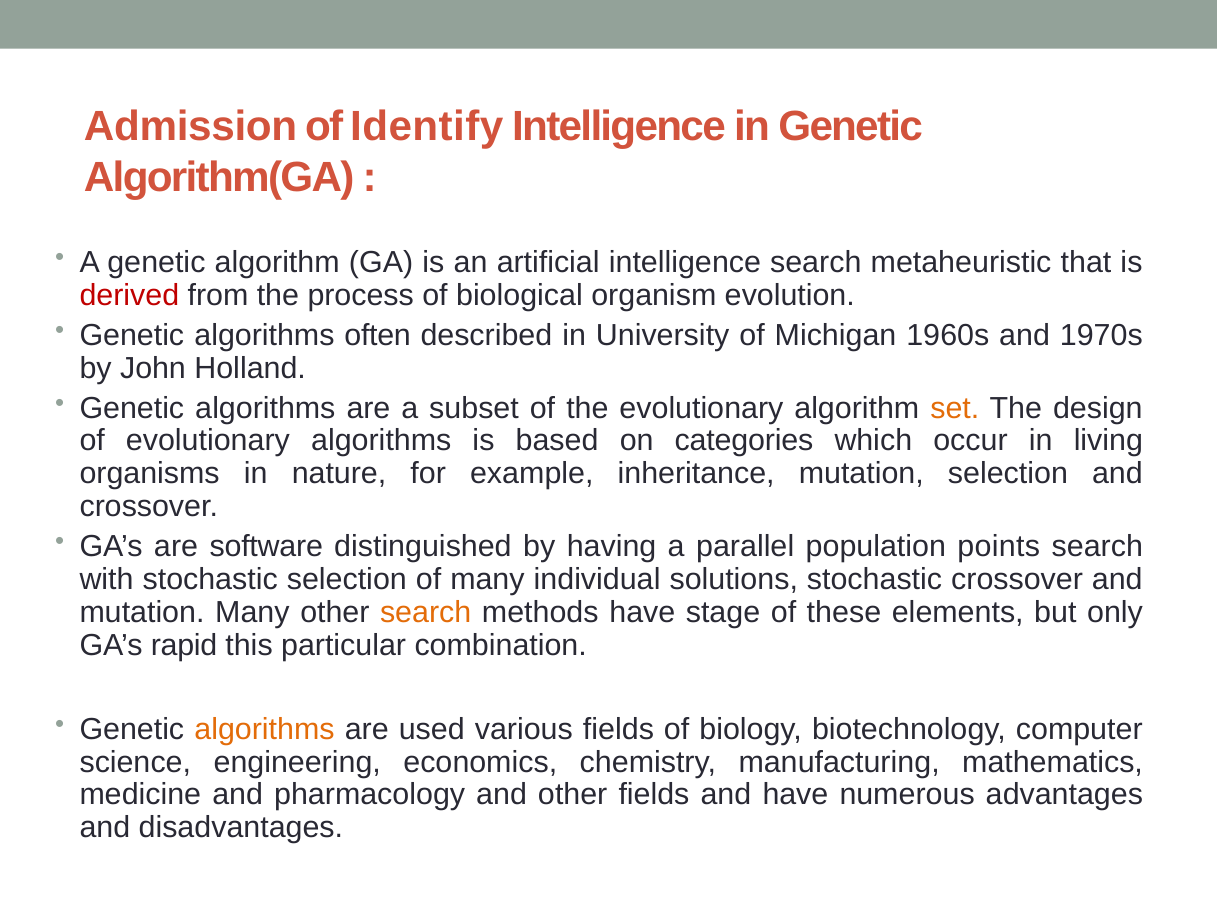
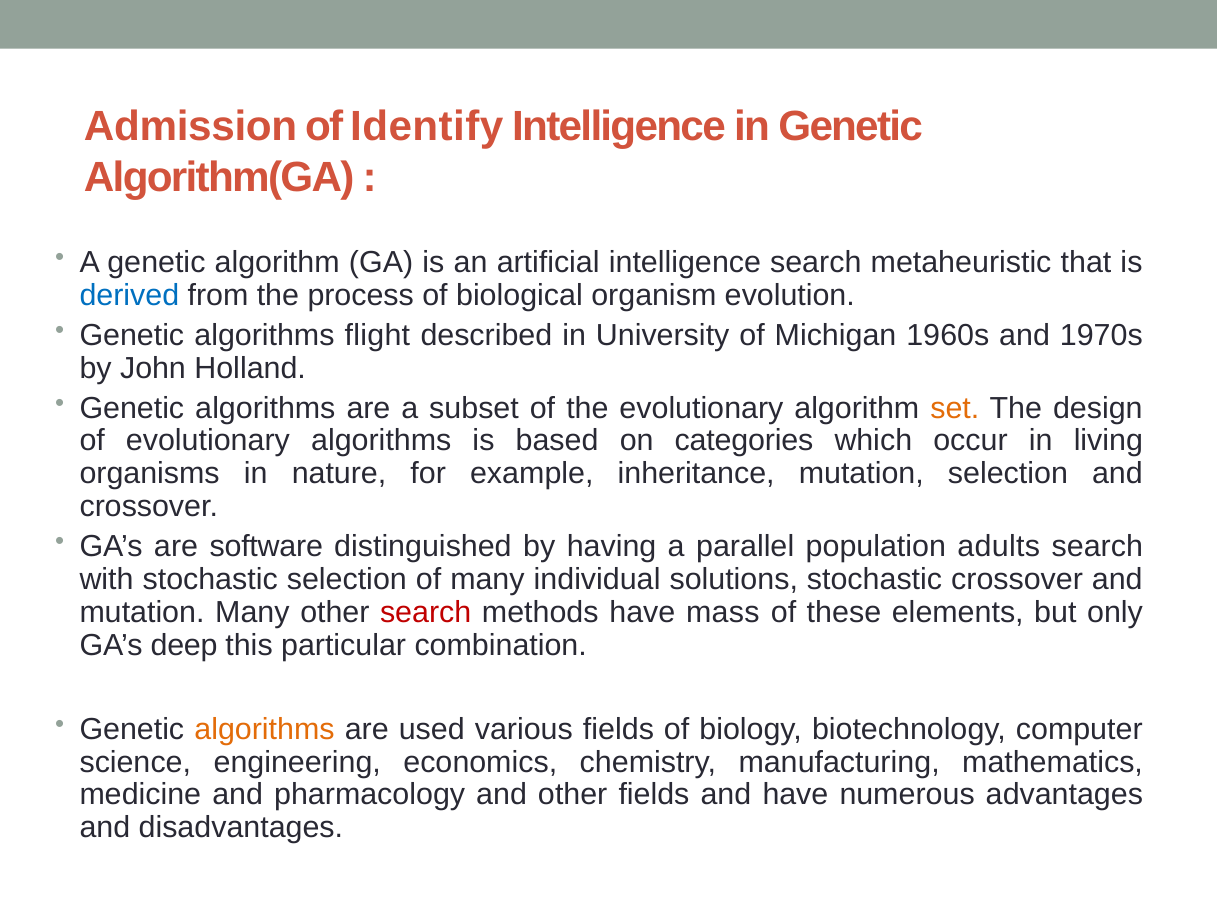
derived colour: red -> blue (129, 295)
often: often -> flight (377, 335)
points: points -> adults (999, 547)
search colour: orange -> red (426, 613)
stage: stage -> mass (723, 613)
rapid: rapid -> deep (184, 646)
